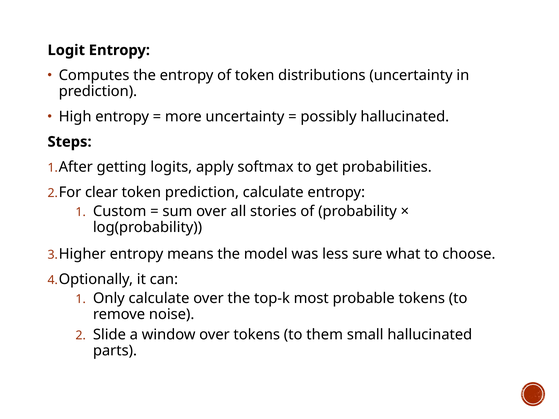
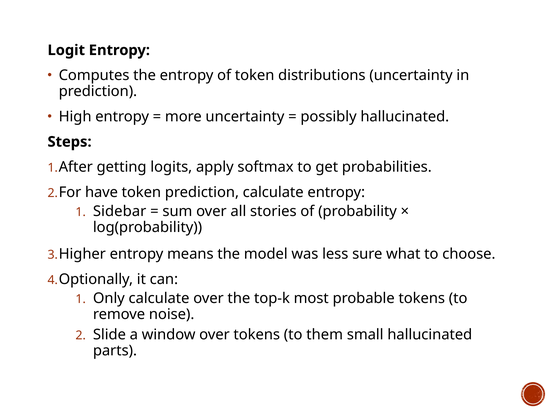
clear: clear -> have (101, 192)
Custom: Custom -> Sidebar (120, 211)
